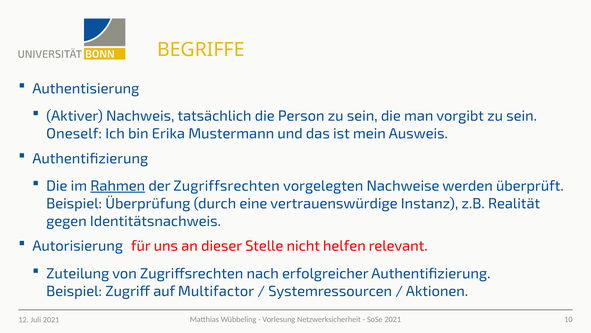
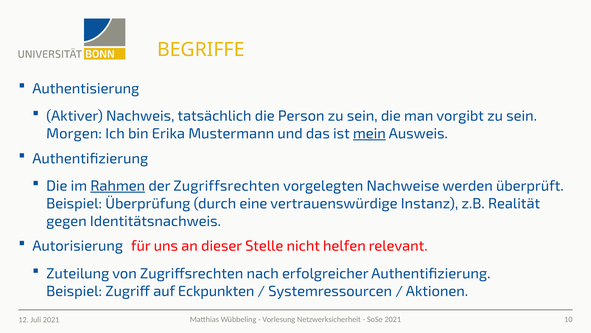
Oneself: Oneself -> Morgen (74, 133)
mein underline: none -> present (369, 133)
Multifactor: Multifactor -> Eckpunkten (216, 291)
